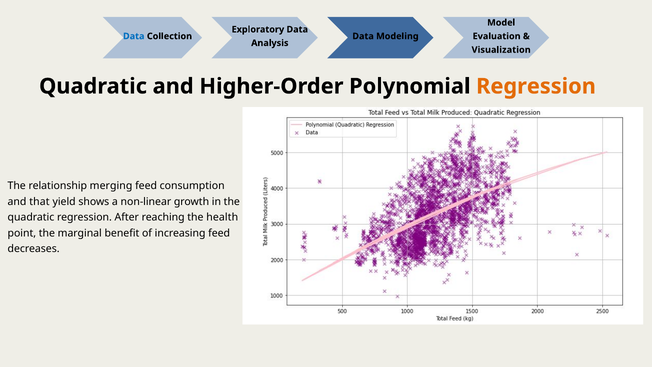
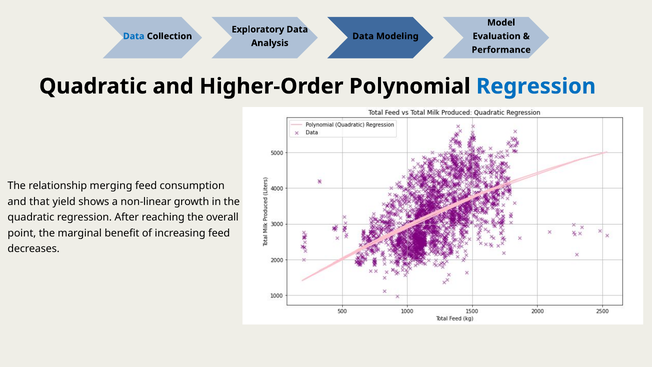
Visualization: Visualization -> Performance (501, 50)
Regression colour: orange -> blue (536, 86)
health: health -> overall (222, 217)
